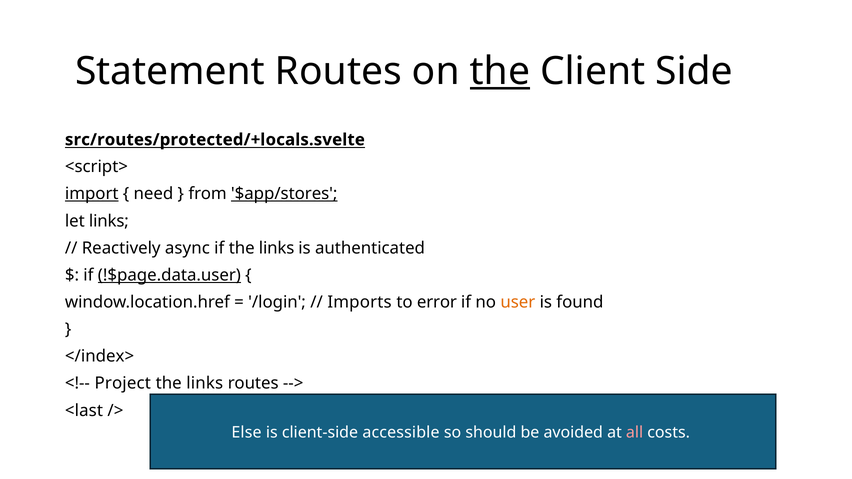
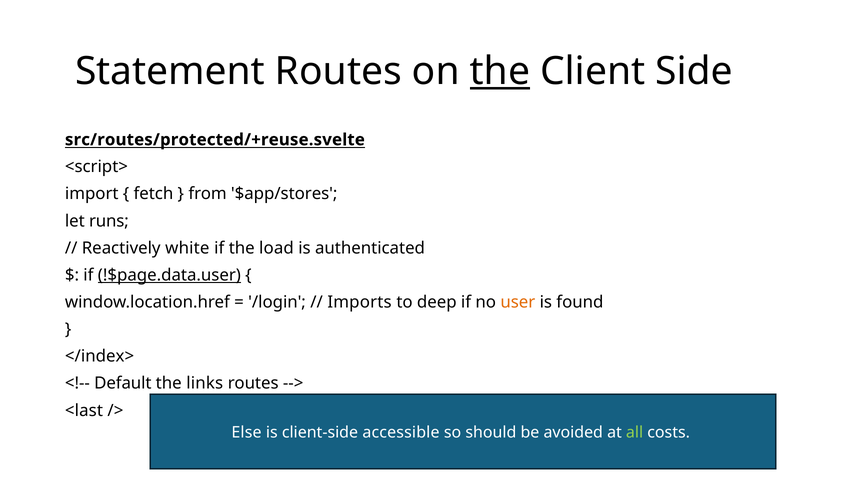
src/routes/protected/+locals.svelte: src/routes/protected/+locals.svelte -> src/routes/protected/+reuse.svelte (215, 140)
import underline: present -> none (92, 194)
need: need -> fetch (153, 194)
$app/stores underline: present -> none (284, 194)
let links: links -> runs (109, 221)
async: async -> white (187, 248)
if the links: links -> load (276, 248)
error: error -> deep (437, 302)
Project: Project -> Default (123, 384)
all colour: pink -> light green (635, 433)
